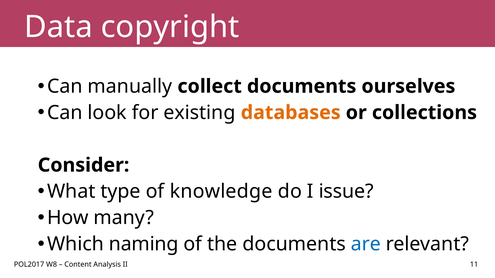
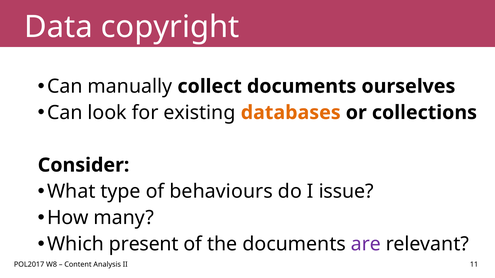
knowledge: knowledge -> behaviours (221, 192)
naming: naming -> present (144, 244)
are colour: blue -> purple (366, 244)
